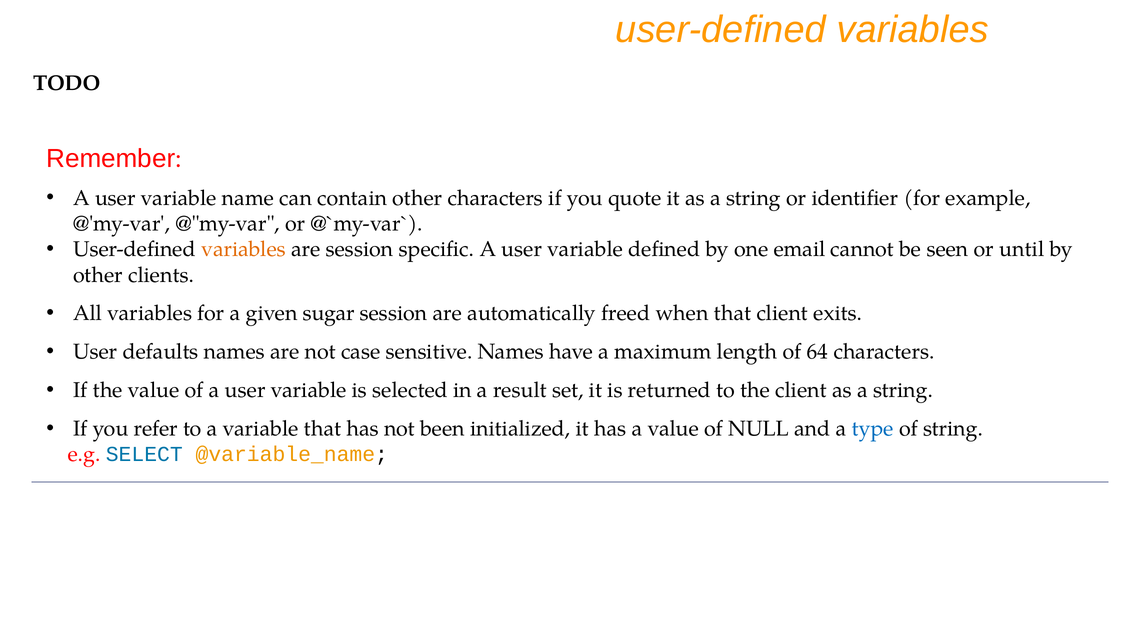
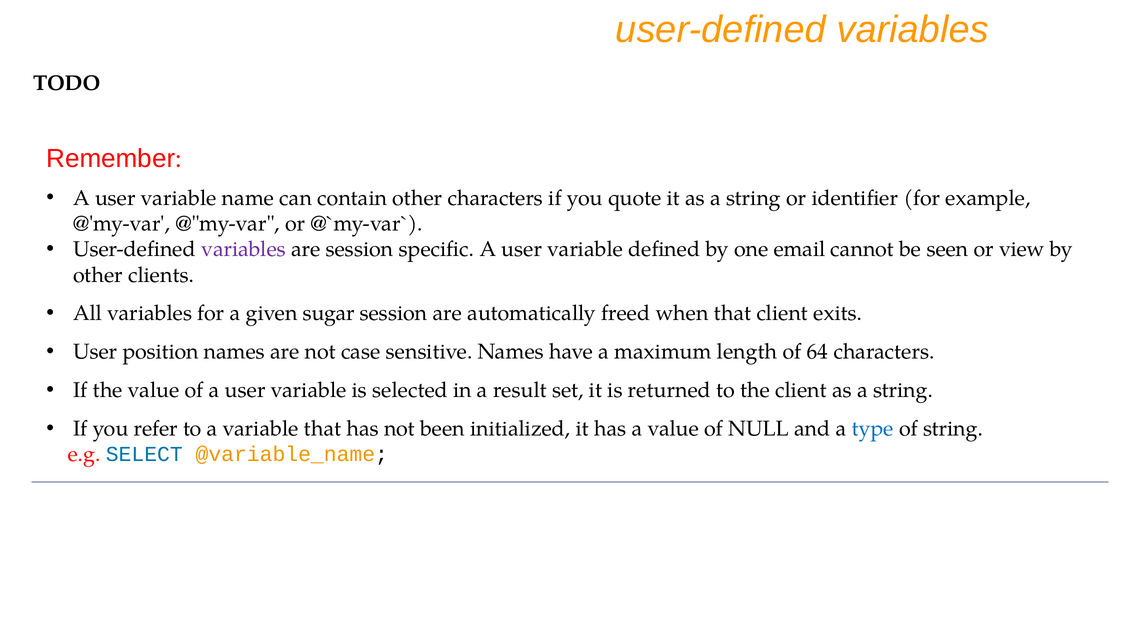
variables colour: orange -> purple (243, 249)
until: until -> view (1022, 249)
defaults: defaults -> position (161, 352)
